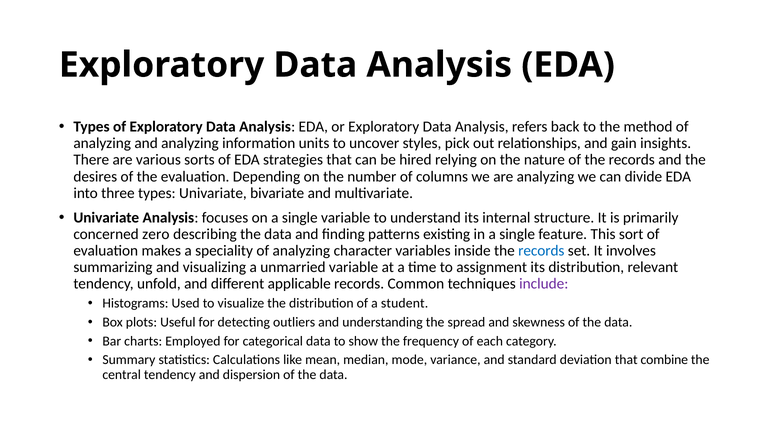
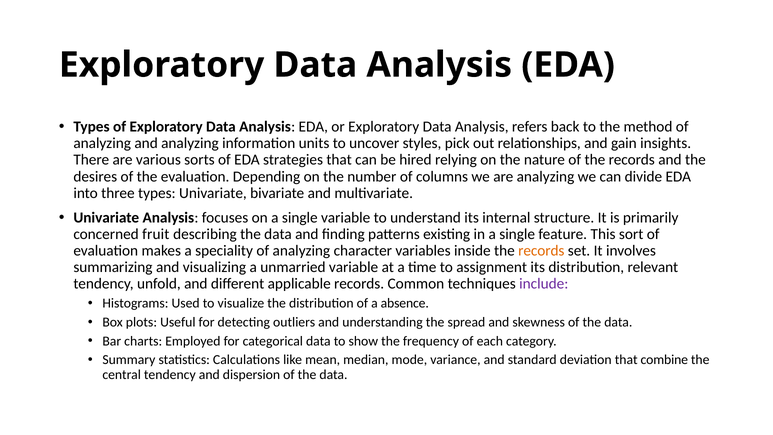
zero: zero -> fruit (156, 234)
records colour: blue -> orange (541, 251)
student: student -> absence (405, 303)
